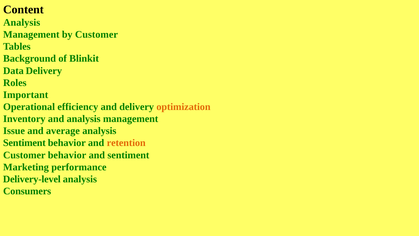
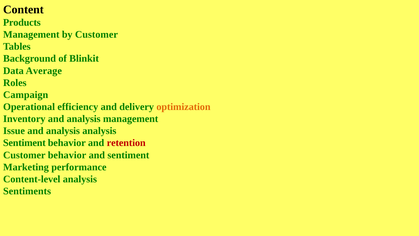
Analysis: Analysis -> Products (22, 22)
Data Delivery: Delivery -> Average (44, 71)
Important: Important -> Campaign (26, 95)
average: average -> analysis (63, 131)
retention colour: orange -> red (126, 143)
Delivery-level: Delivery-level -> Content-level (32, 179)
Consumers: Consumers -> Sentiments (27, 191)
